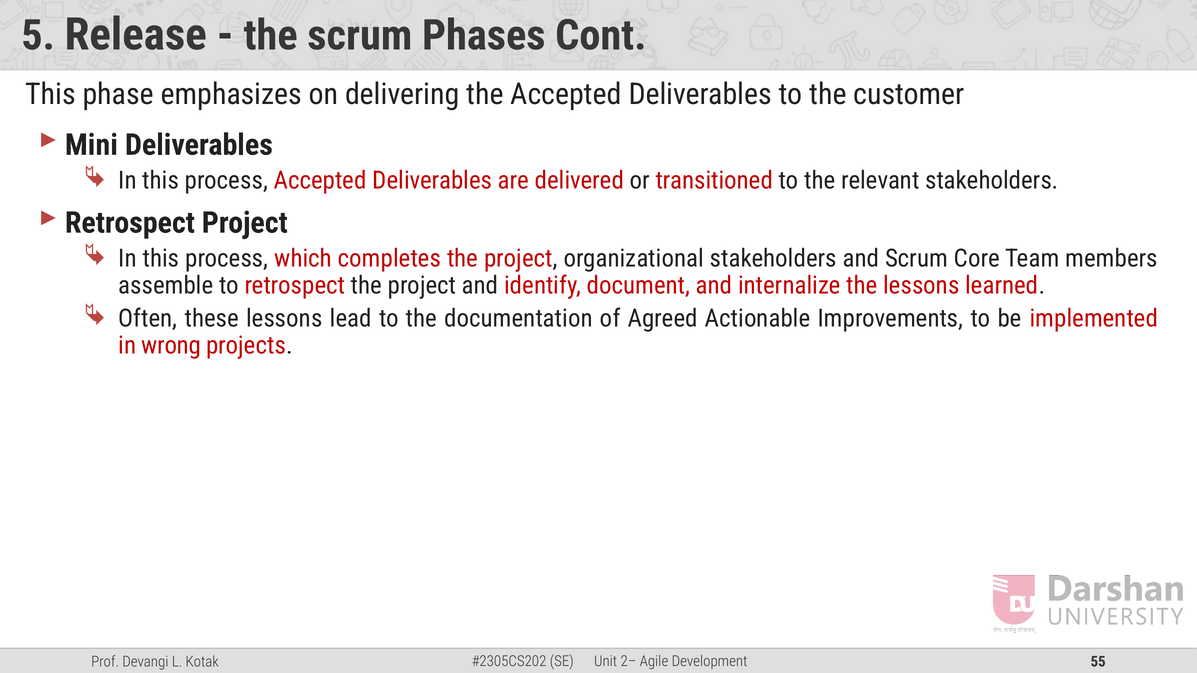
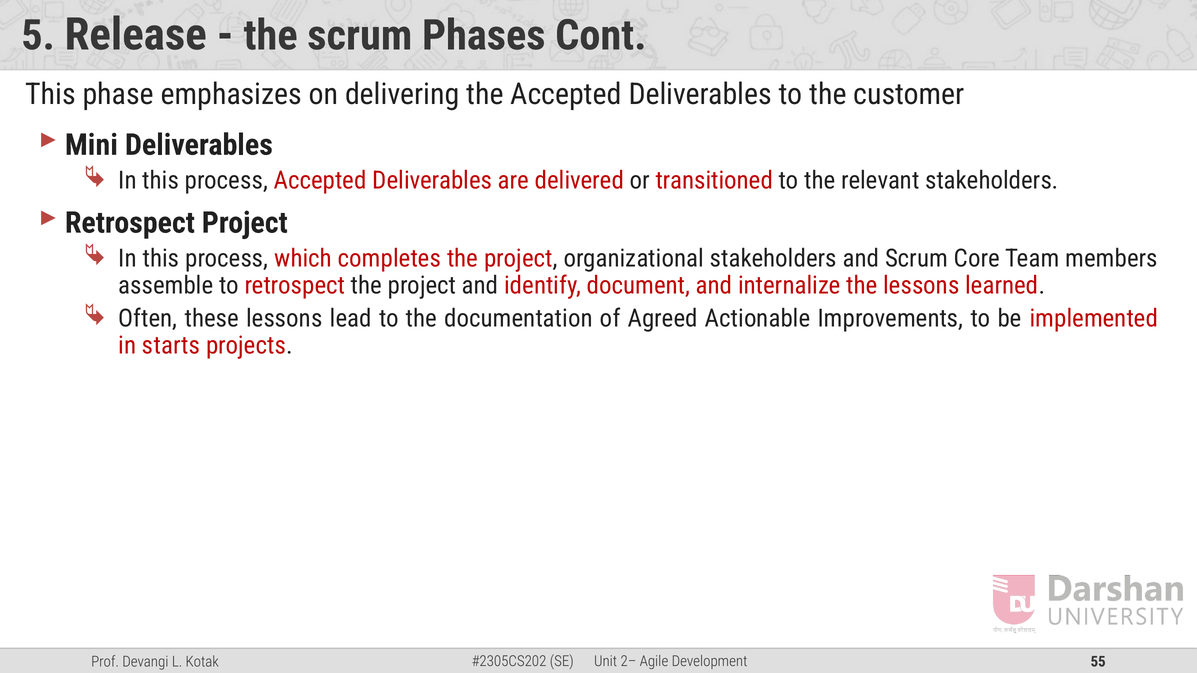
wrong: wrong -> starts (171, 346)
